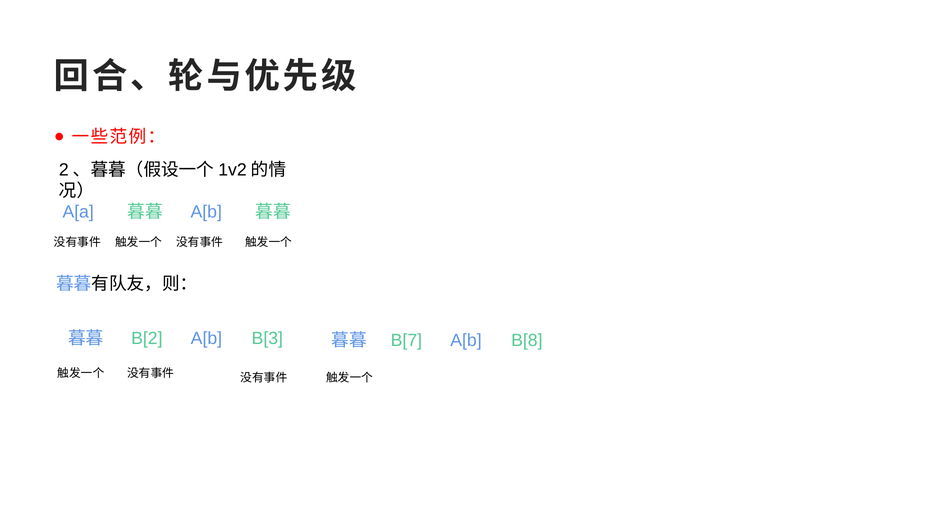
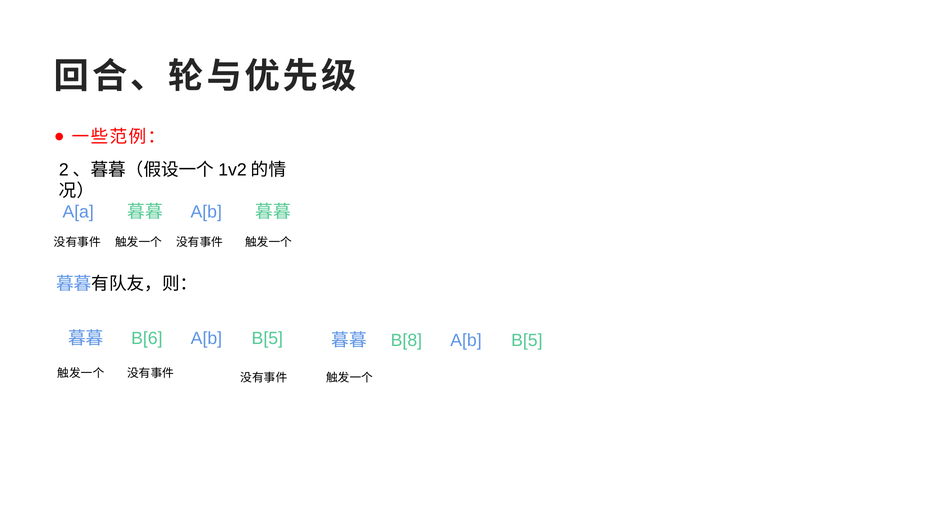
B[2: B[2 -> B[6 (147, 338)
B[3: B[3 -> B[5 (267, 338)
B[7: B[7 -> B[8 (406, 341)
B[8: B[8 -> B[5 (527, 341)
